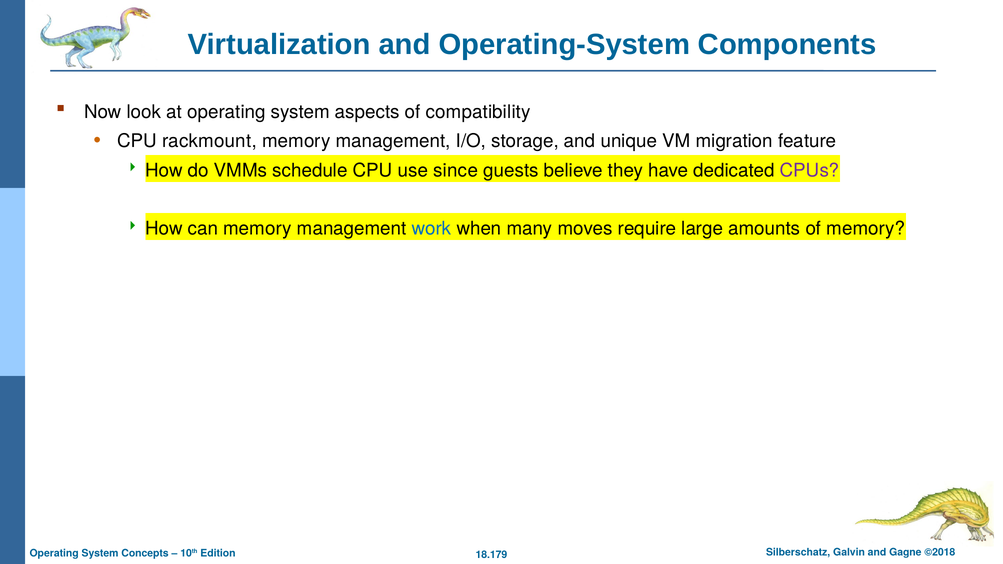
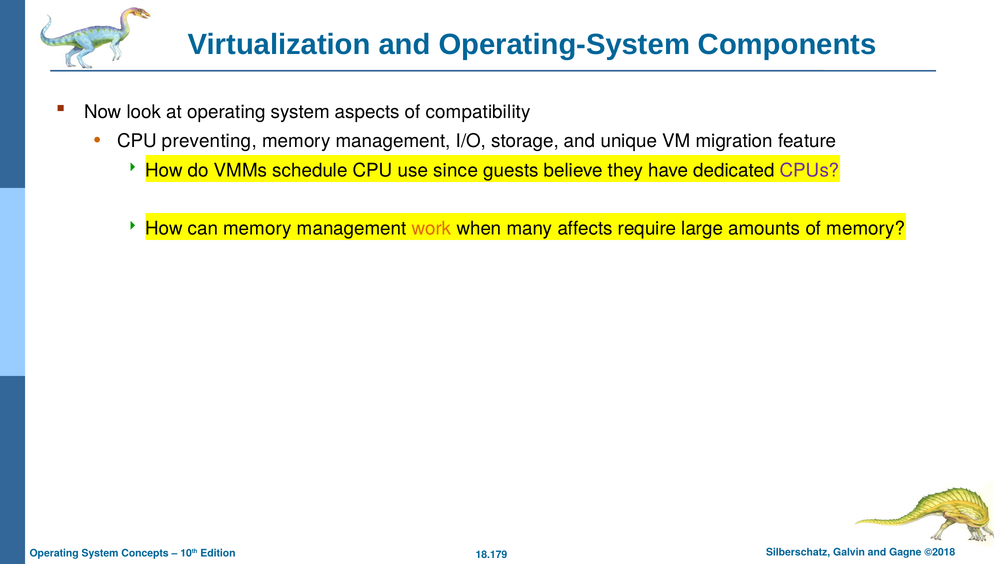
rackmount: rackmount -> preventing (209, 141)
work colour: blue -> orange (432, 229)
moves: moves -> affects (585, 229)
